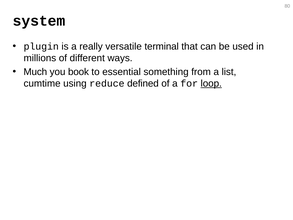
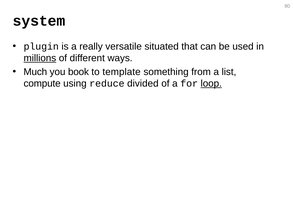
terminal: terminal -> situated (162, 46)
millions underline: none -> present (40, 58)
essential: essential -> template (122, 72)
cumtime: cumtime -> compute (42, 83)
defined: defined -> divided (143, 83)
